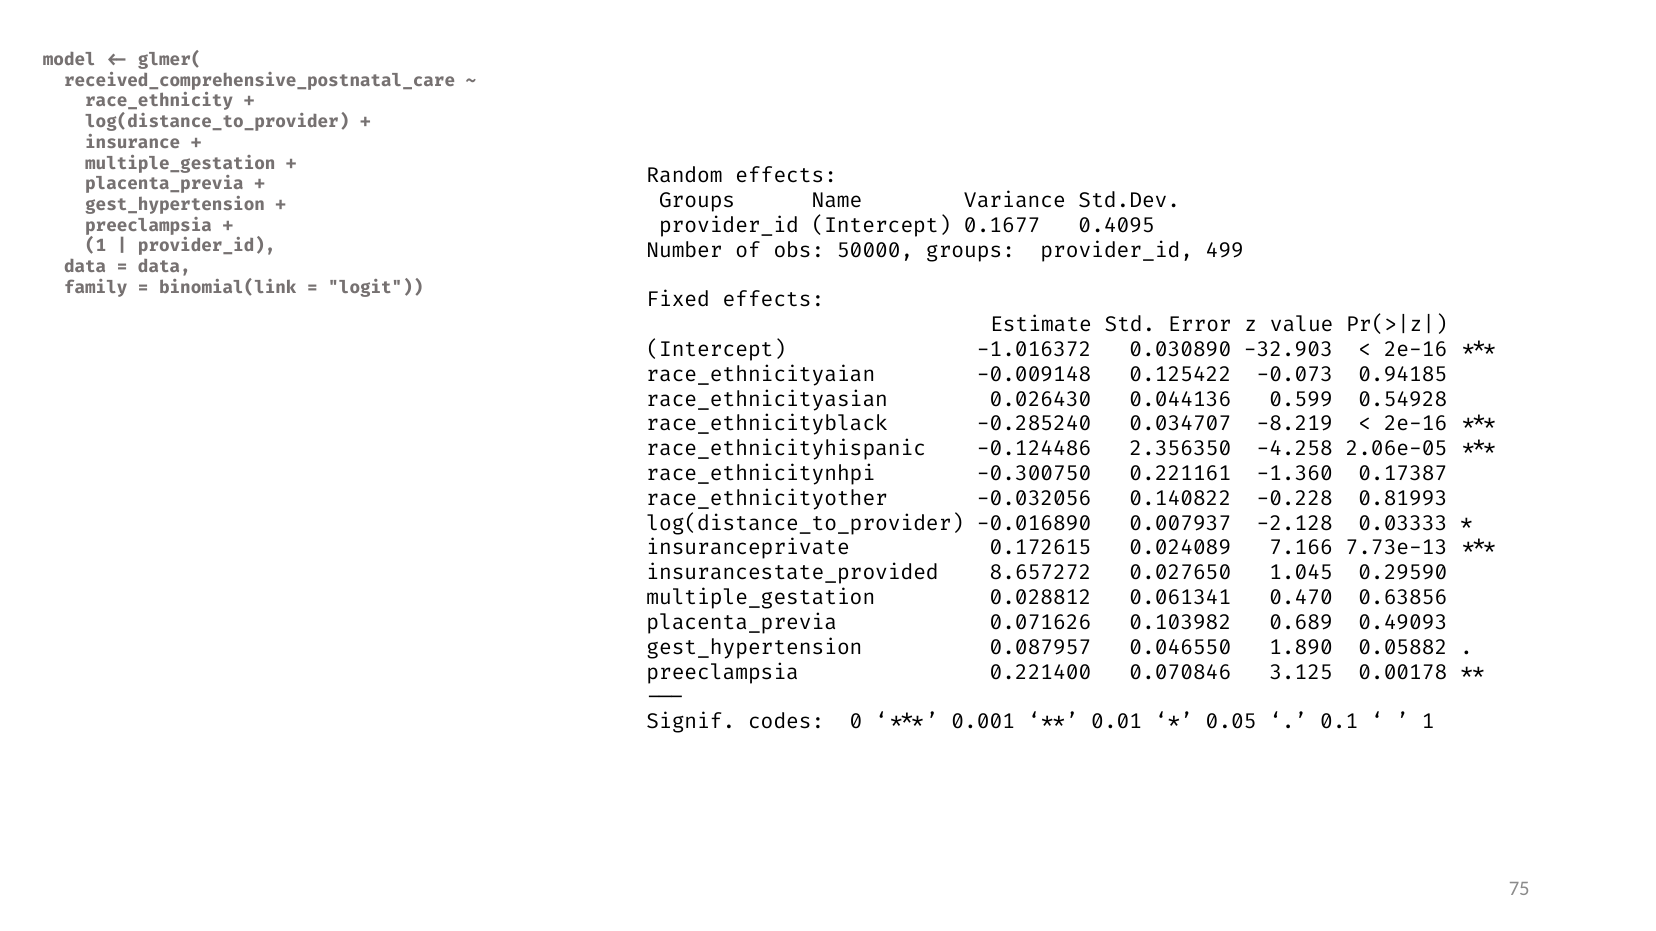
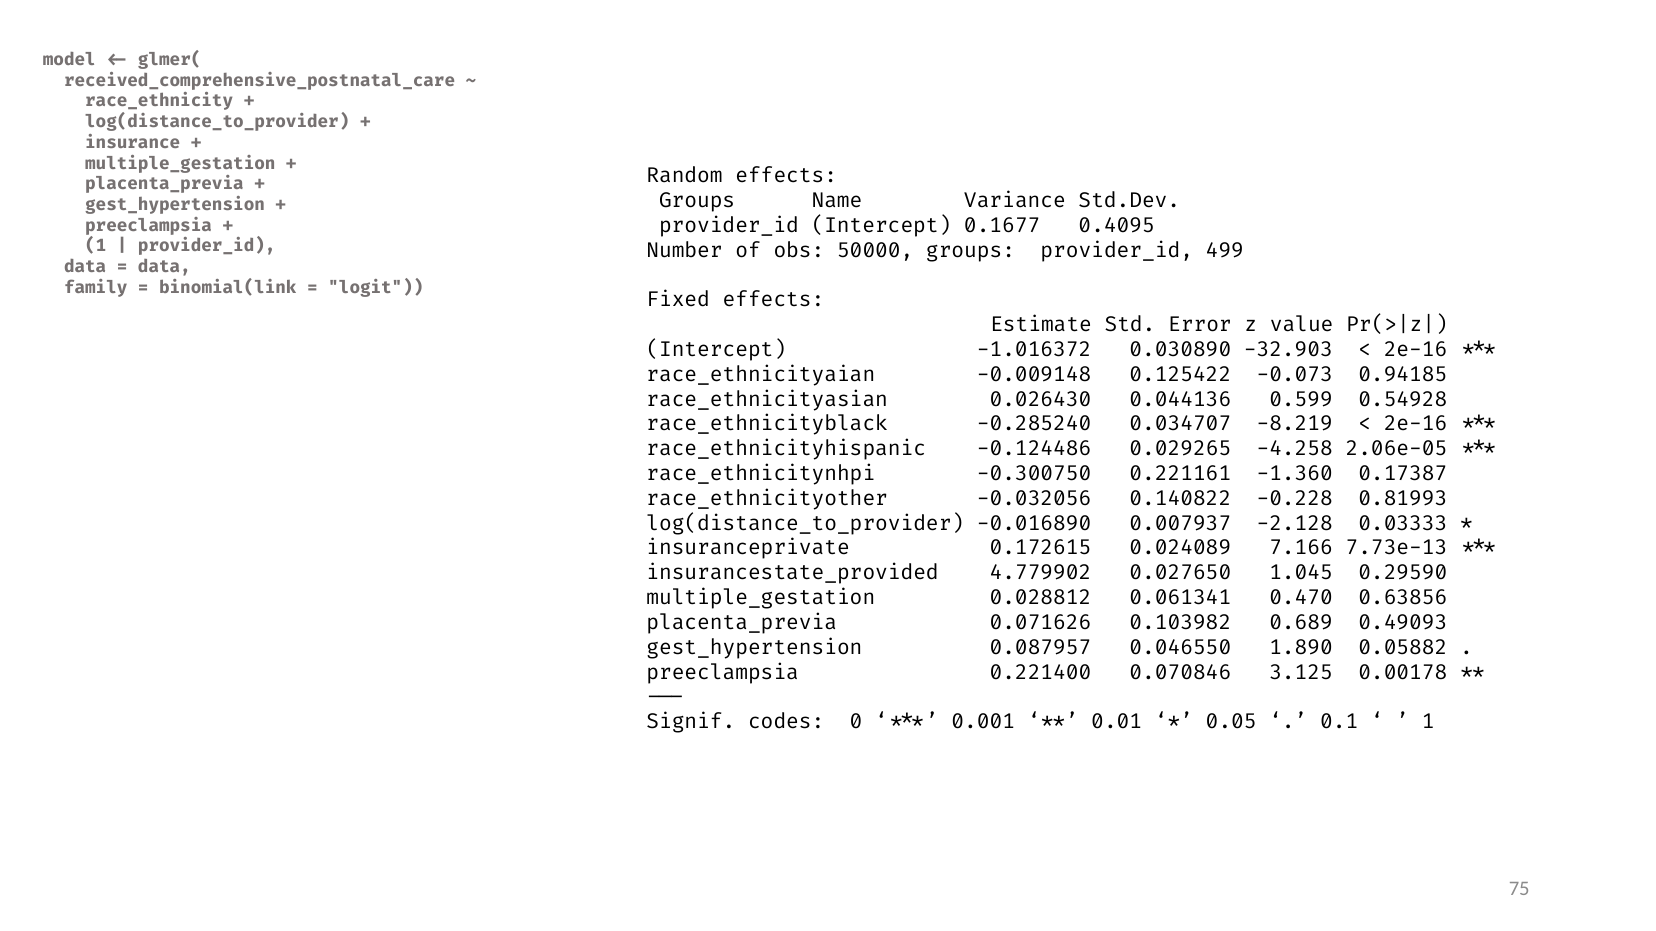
2.356350: 2.356350 -> 0.029265 (1180, 449)
8.657272: 8.657272 -> 4.779902 (1040, 573)
